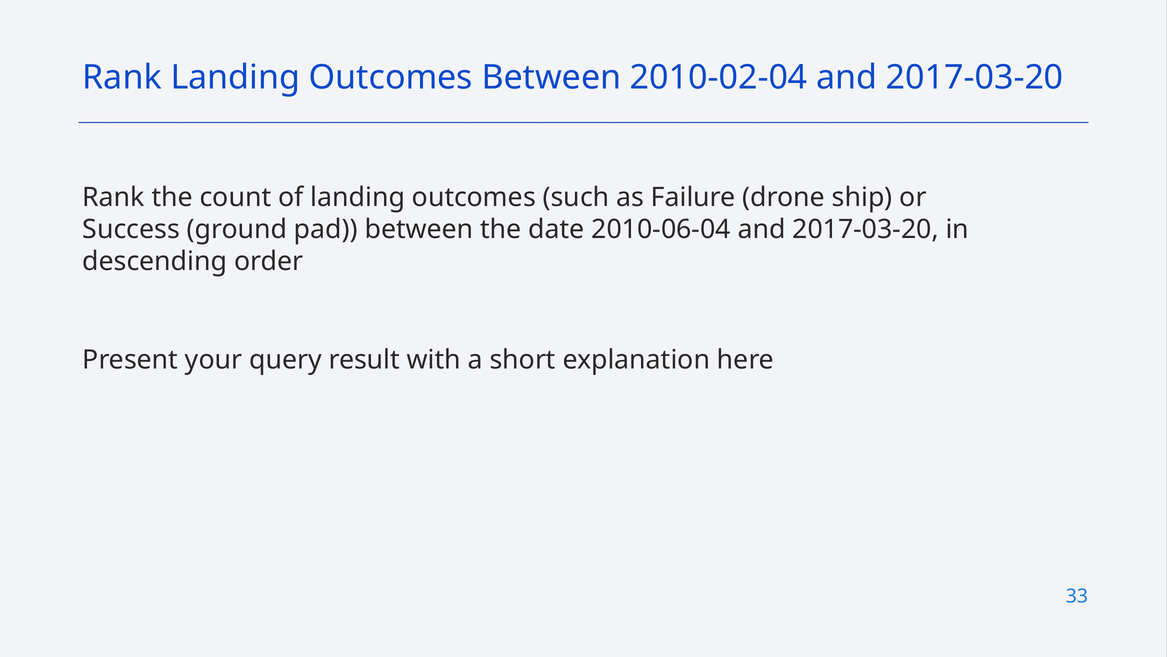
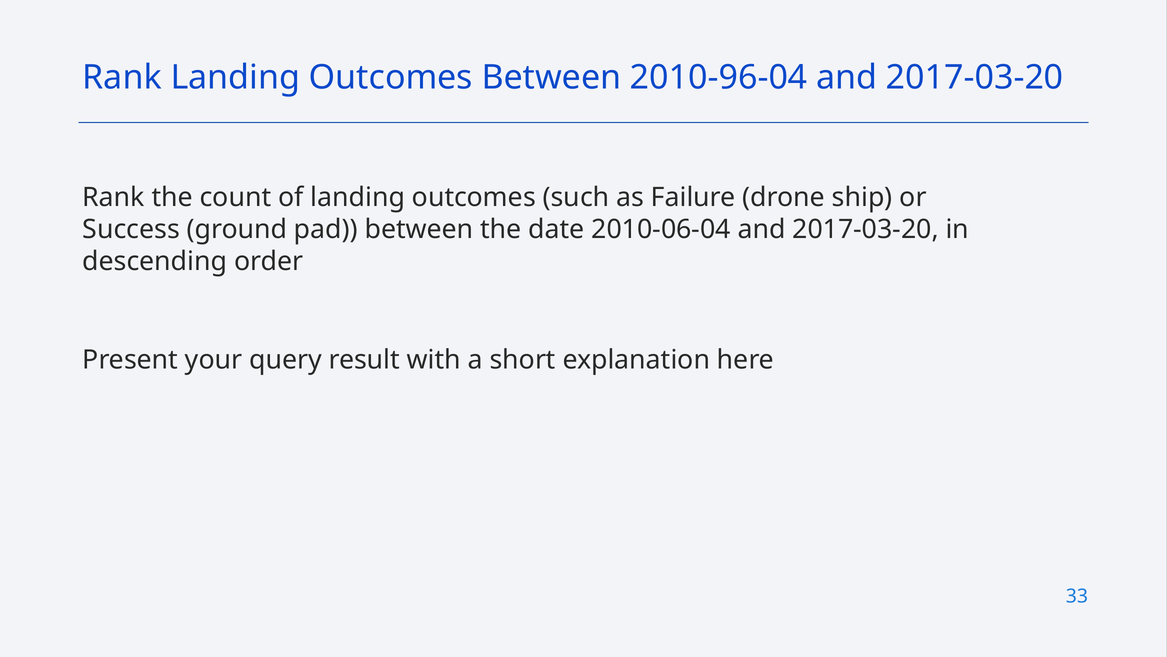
2010-02-04: 2010-02-04 -> 2010-96-04 (719, 78)
